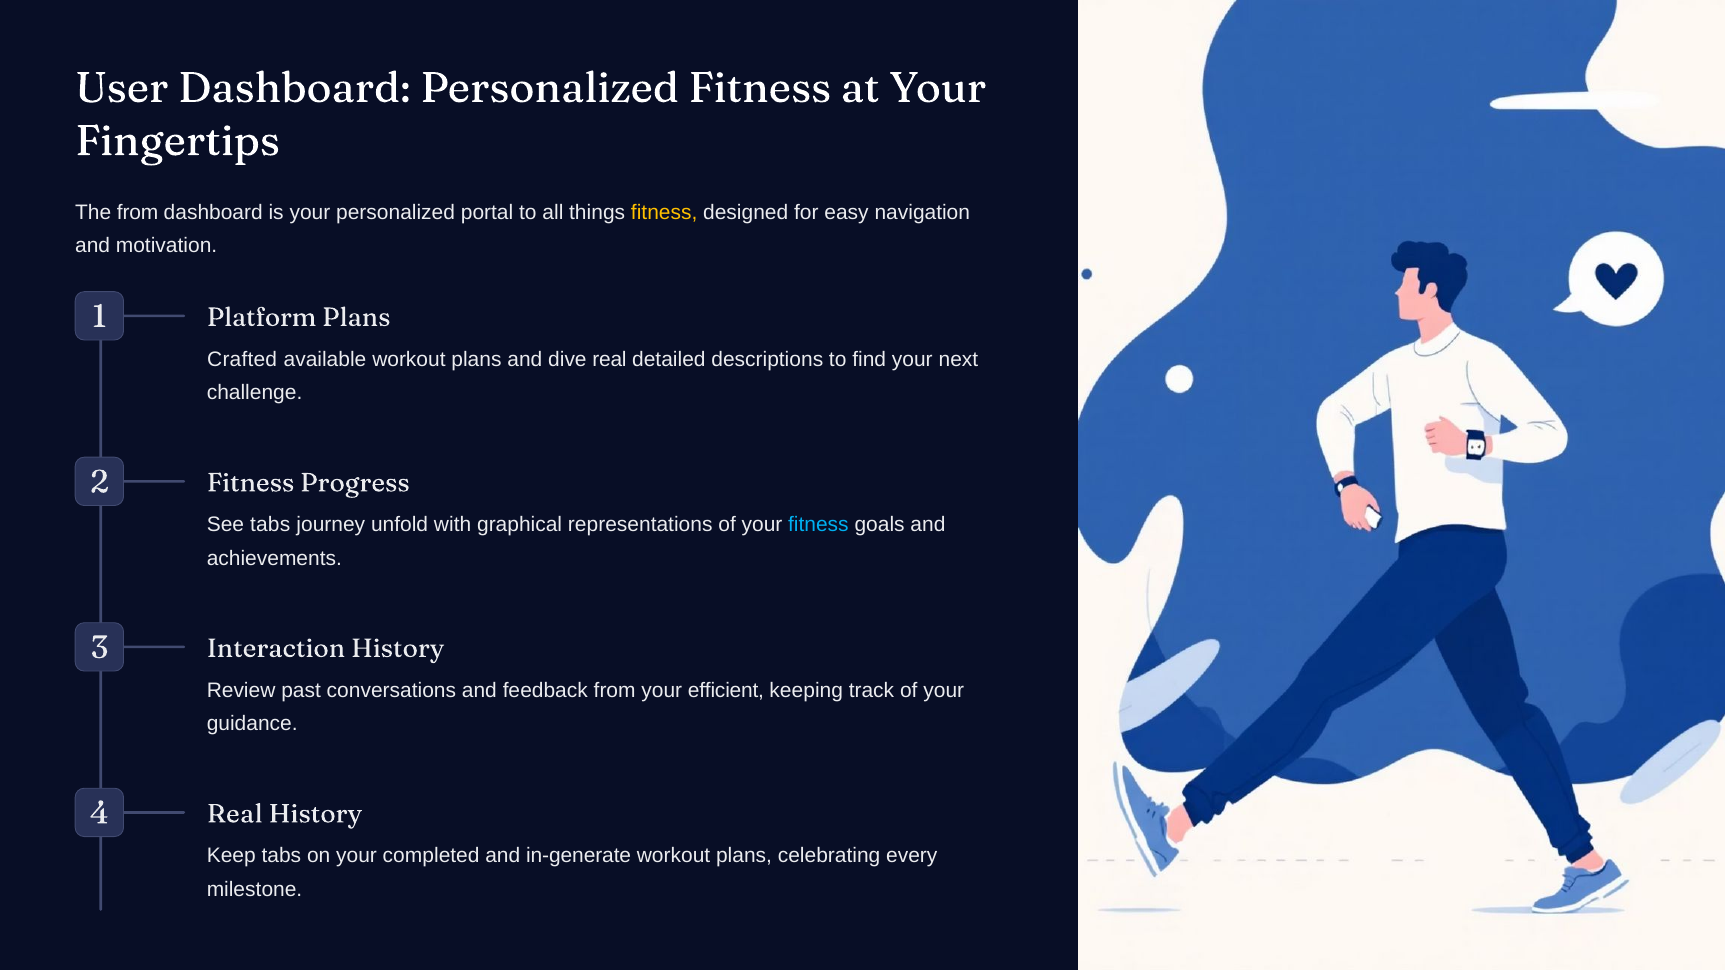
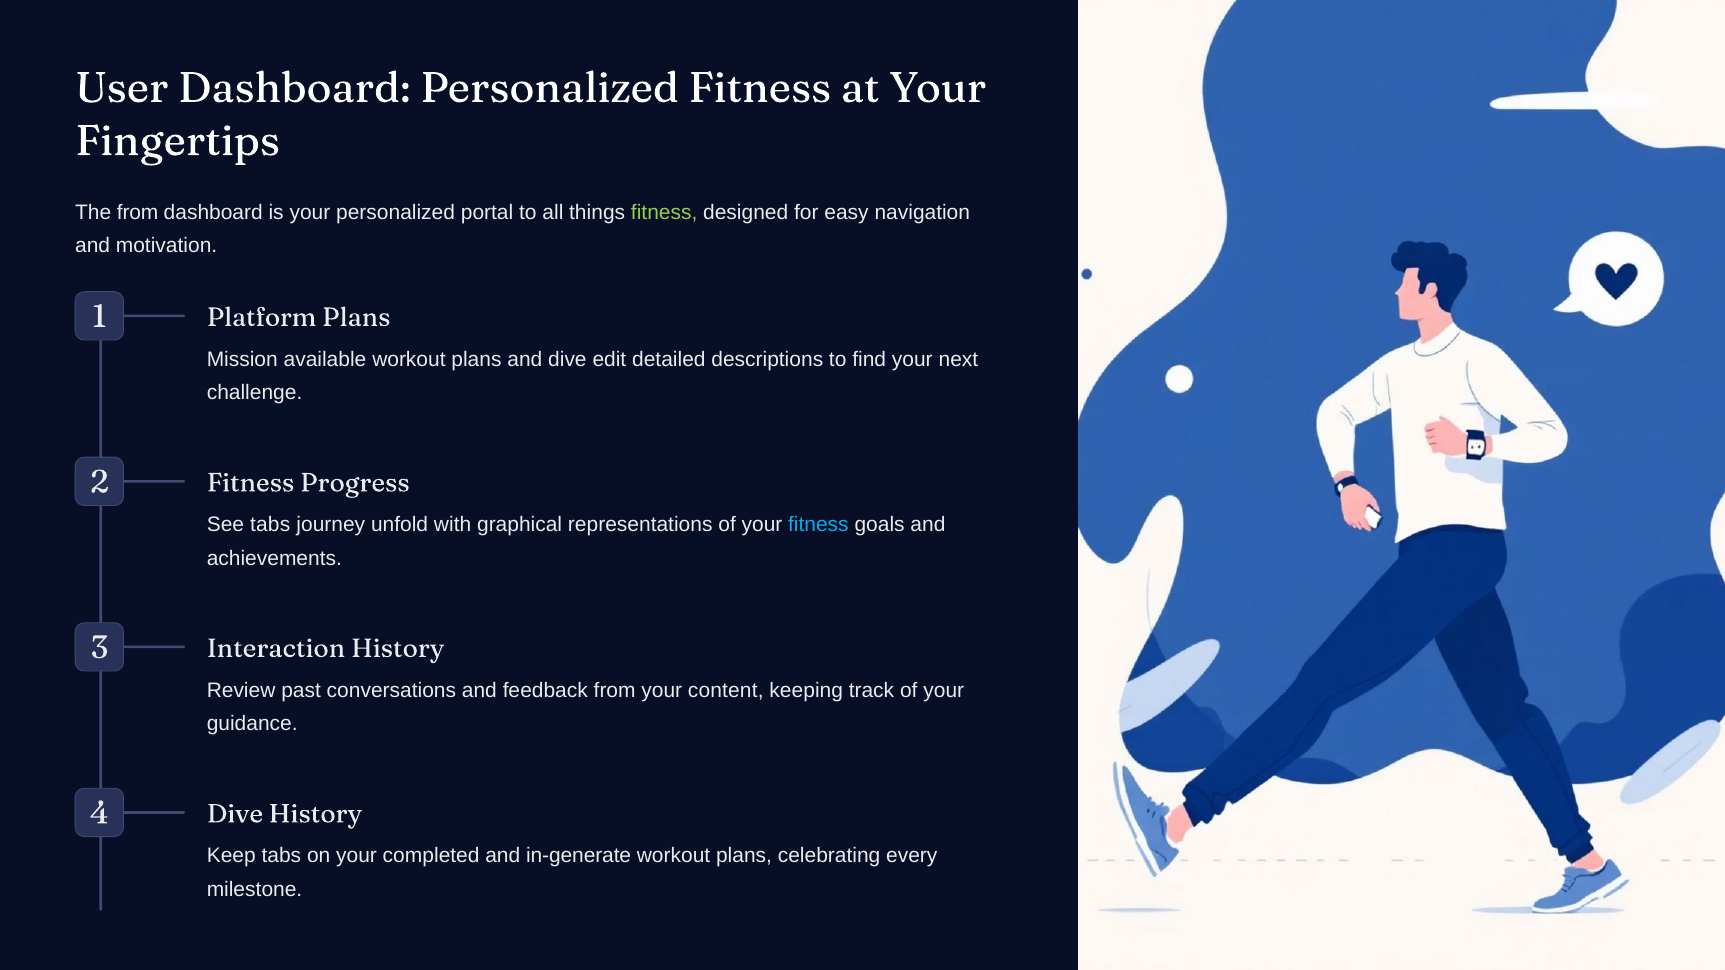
fitness colour: yellow -> light green (664, 212)
Crafted: Crafted -> Mission (242, 359)
dive real: real -> edit (609, 359)
efficient: efficient -> content (726, 690)
4 Real: Real -> Dive (235, 814)
